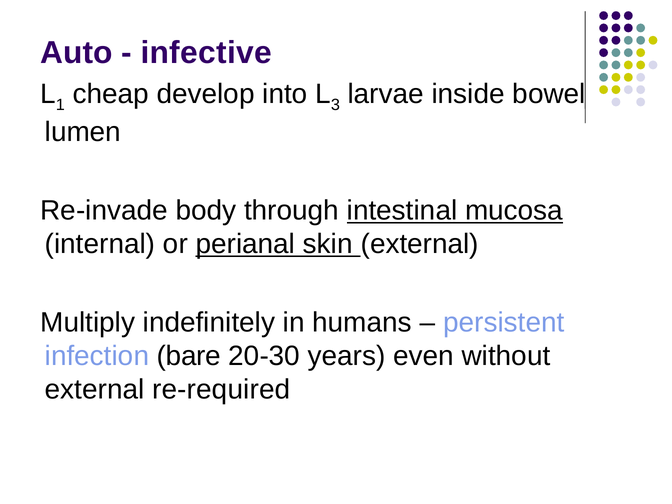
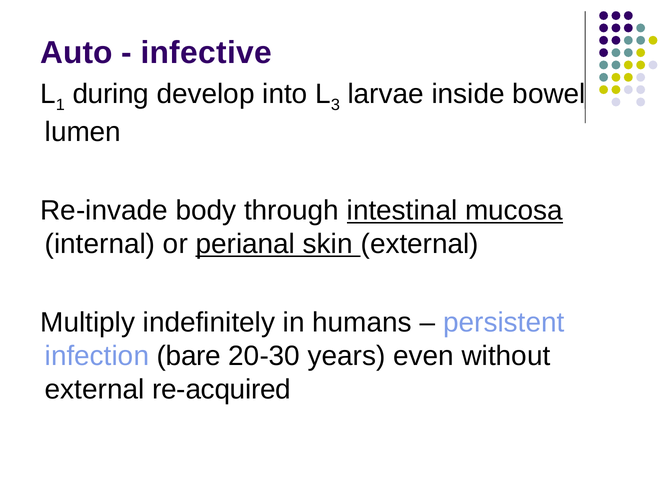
cheap: cheap -> during (111, 94)
re-required: re-required -> re-acquired (222, 390)
